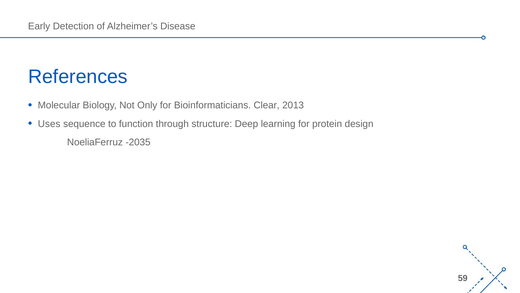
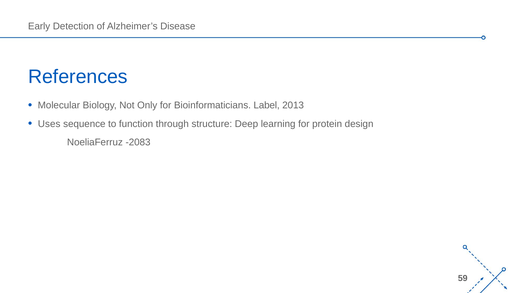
Clear: Clear -> Label (267, 105)
-2035: -2035 -> -2083 (138, 142)
